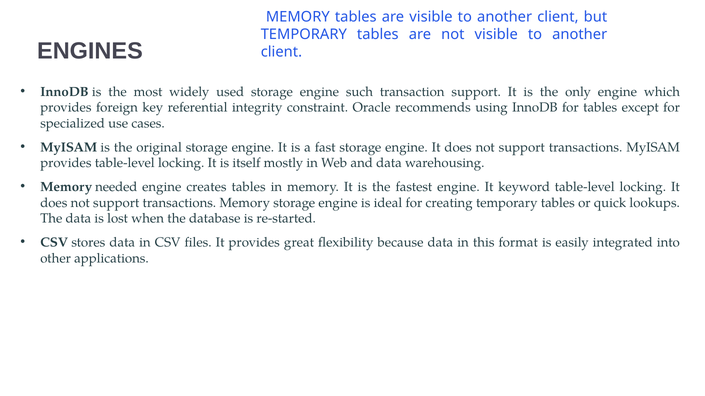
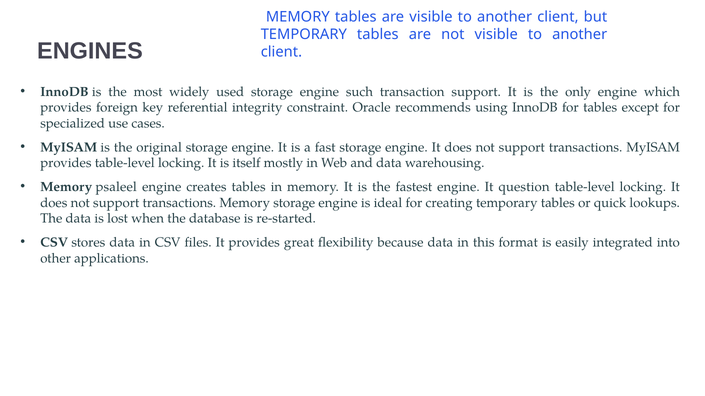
needed: needed -> psaleel (116, 187)
keyword: keyword -> question (524, 187)
